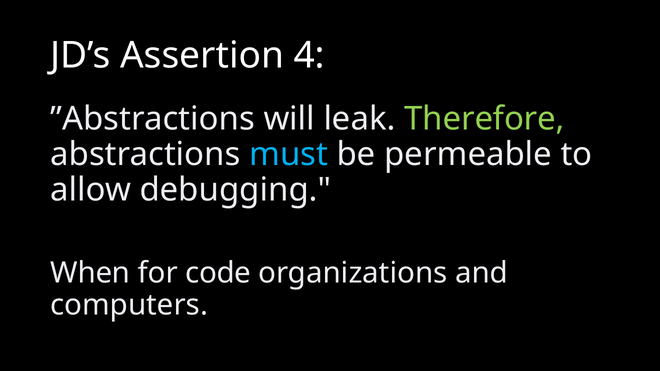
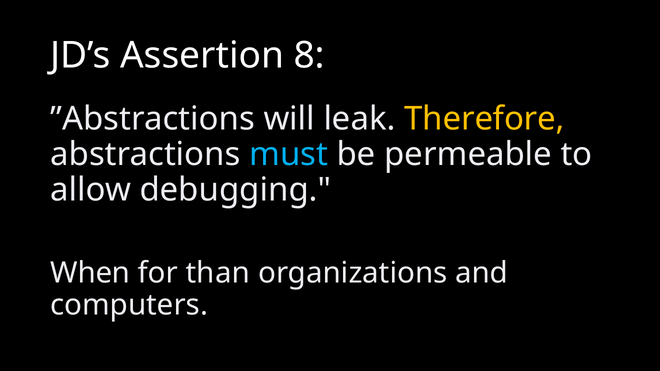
4: 4 -> 8 (309, 55)
Therefore colour: light green -> yellow (484, 119)
code: code -> than (218, 273)
